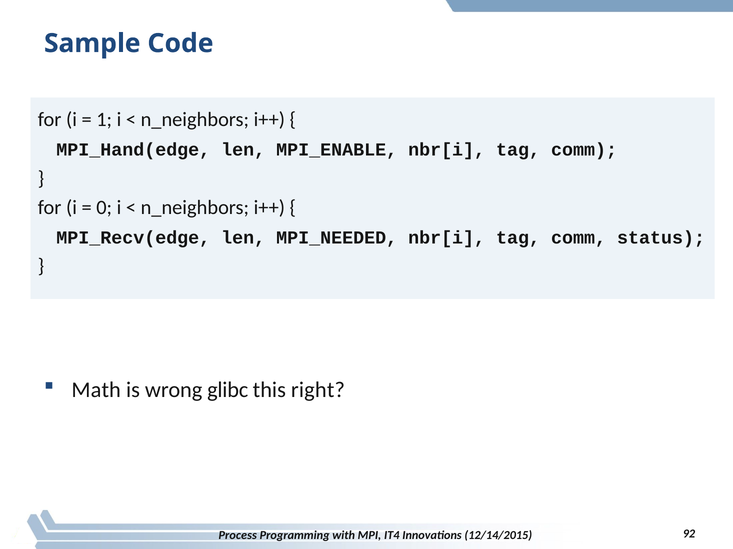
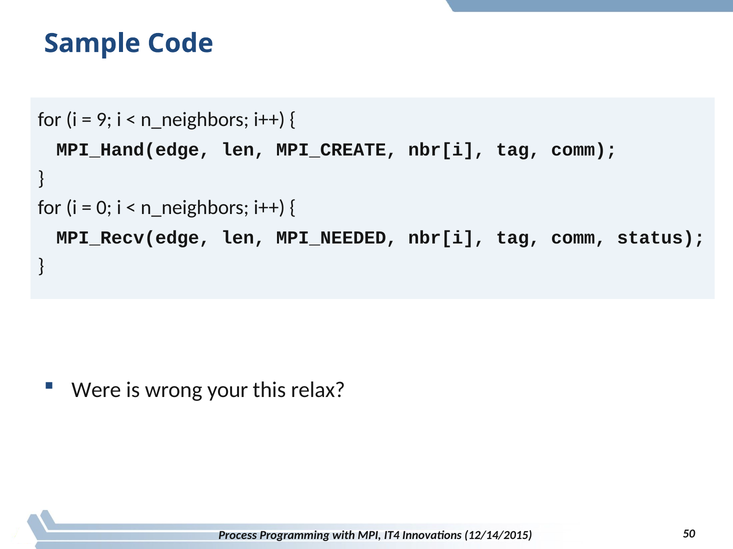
1: 1 -> 9 (104, 120)
MPI_ENABLE: MPI_ENABLE -> MPI_CREATE (337, 150)
Math: Math -> Were (96, 391)
glibc: glibc -> your (228, 391)
right: right -> relax (318, 391)
92: 92 -> 50 (689, 535)
